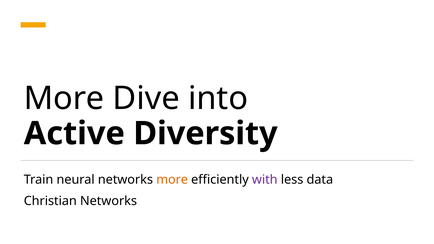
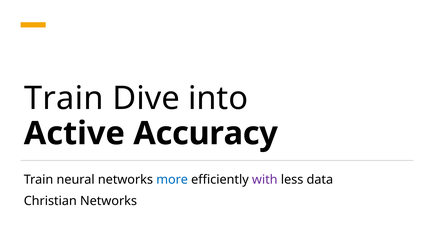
More: More -> Train (64, 98)
Diversity: Diversity -> Accuracy (206, 134)
more colour: orange -> blue (172, 180)
